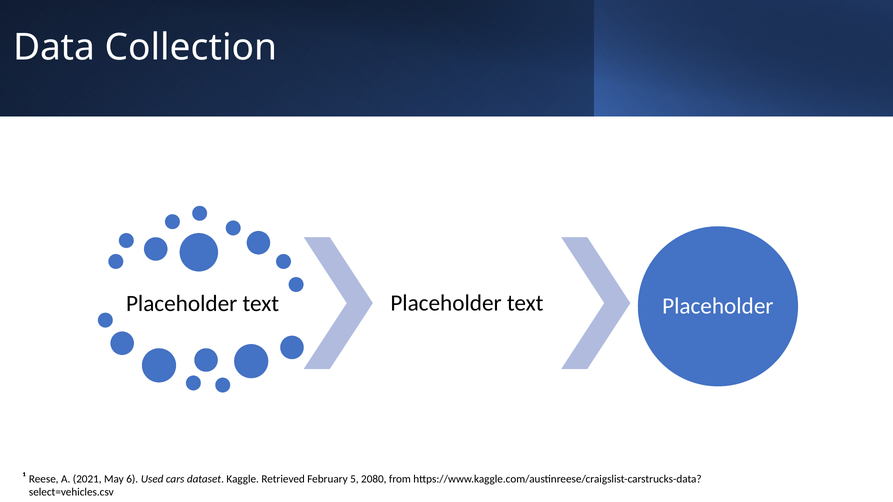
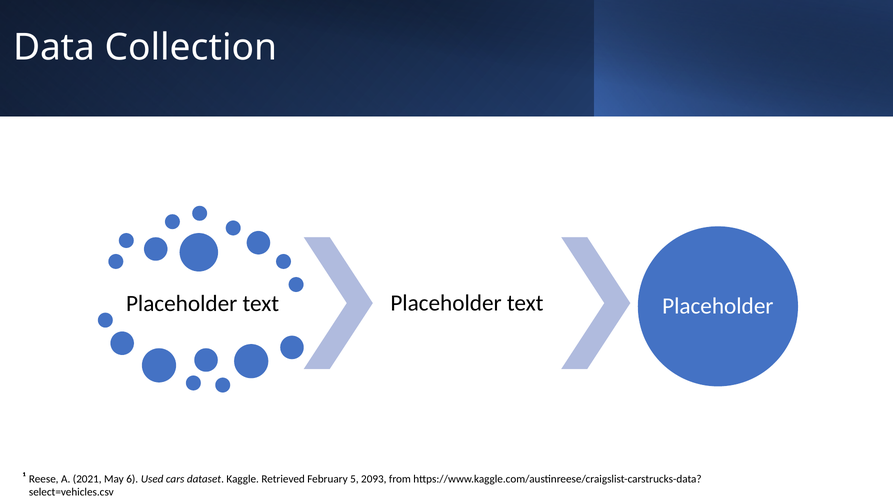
2080: 2080 -> 2093 (374, 479)
